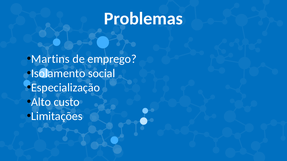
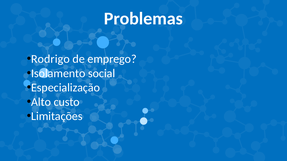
Martins: Martins -> Rodrigo (50, 59)
